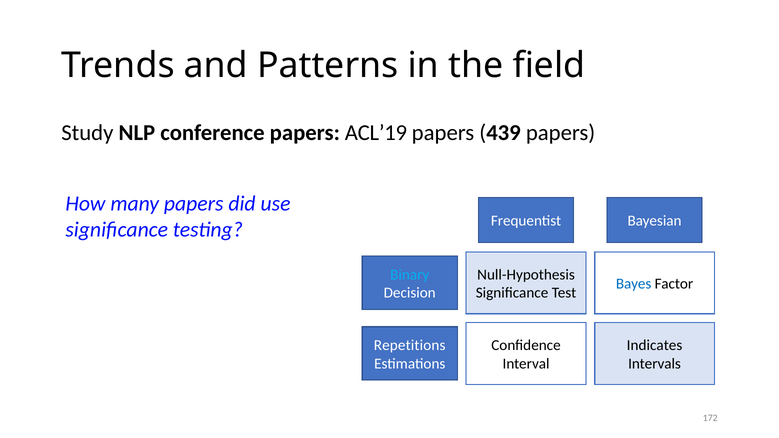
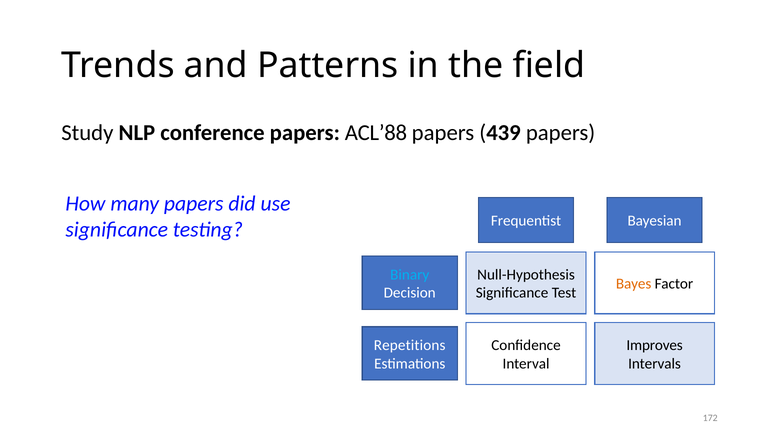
ACL’19: ACL’19 -> ACL’88 (376, 133)
Bayes colour: blue -> orange (634, 284)
Indicates: Indicates -> Improves (655, 346)
